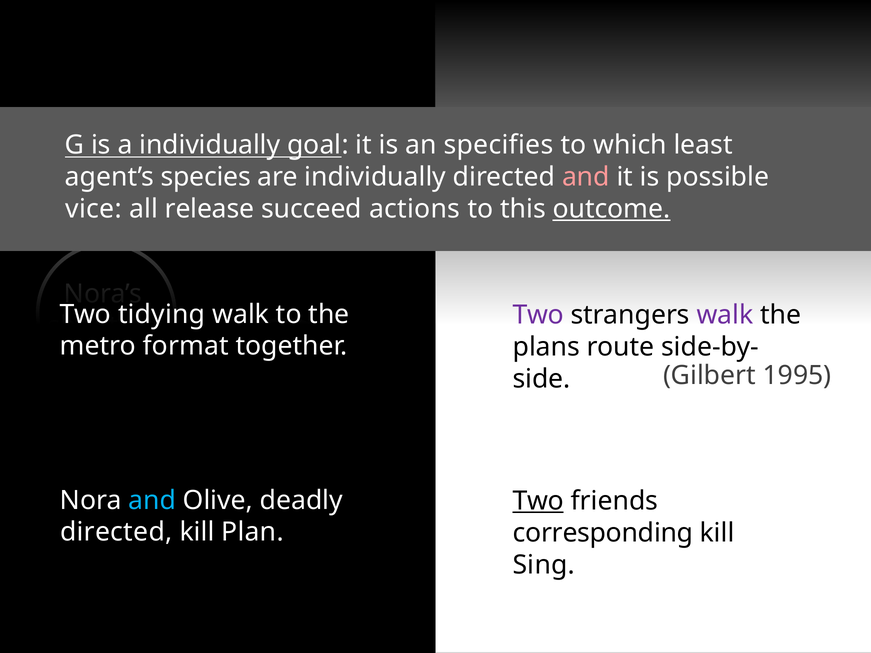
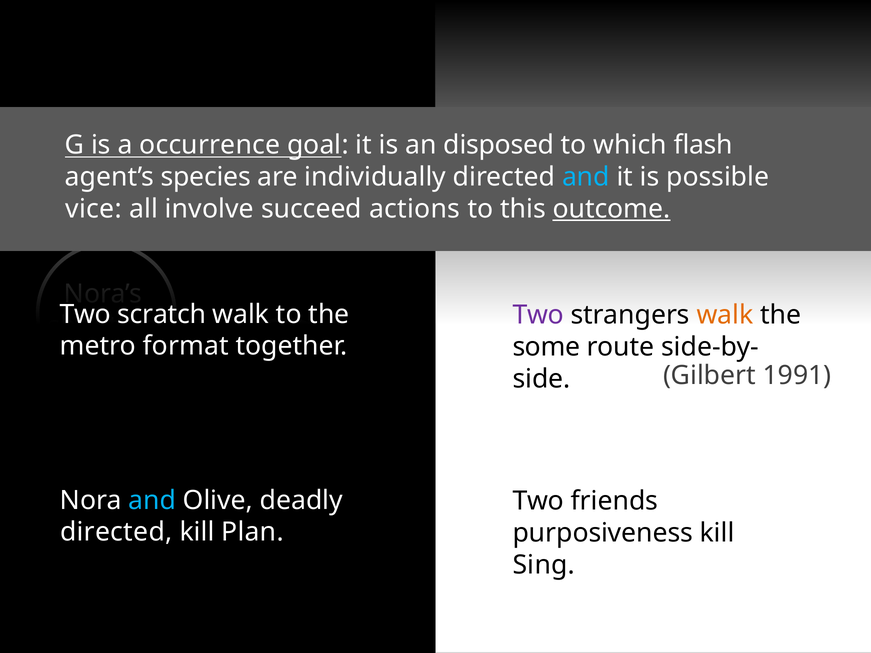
a individually: individually -> occurrence (210, 145)
specifies: specifies -> disposed (499, 145)
least: least -> flash (703, 145)
and colour: pink -> light blue (586, 177)
release: release -> involve (209, 209)
tidying: tidying -> scratch (162, 314)
walk colour: purple -> orange (725, 315)
plans: plans -> some (546, 347)
1995: 1995 -> 1991 (797, 375)
Two underline: present -> none (538, 501)
corresponding: corresponding -> purposiveness (603, 533)
